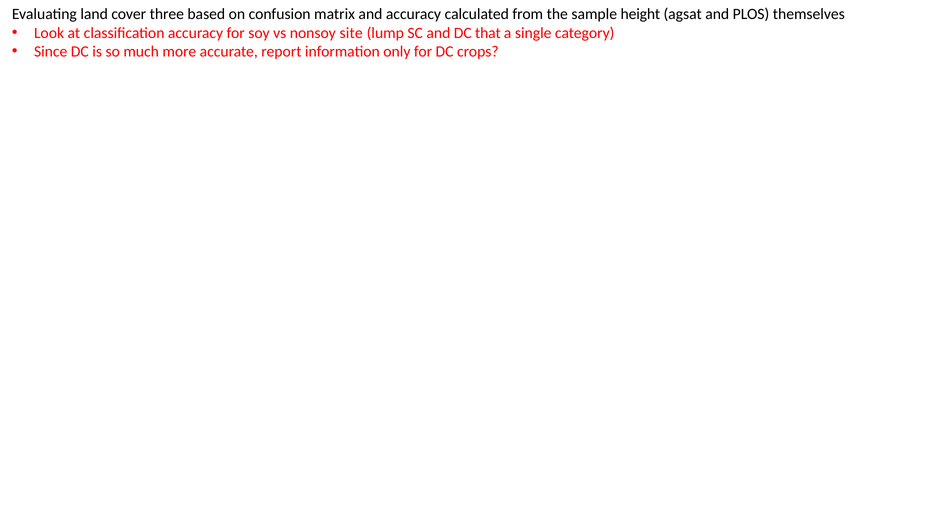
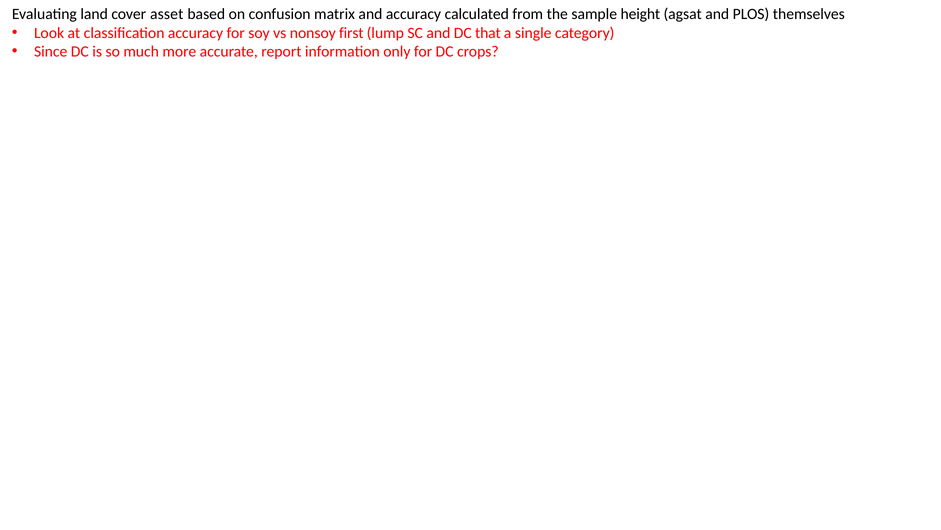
three: three -> asset (167, 14)
site: site -> first (351, 33)
